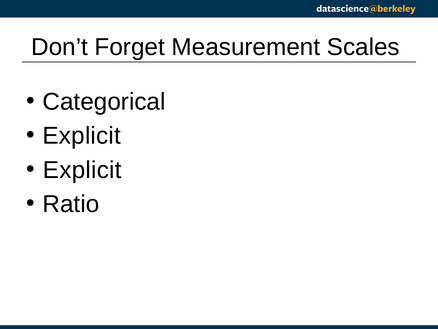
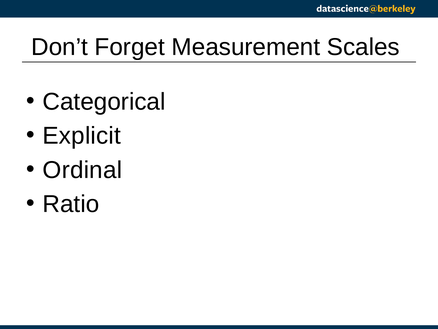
Explicit: Explicit -> Ordinal (82, 170)
